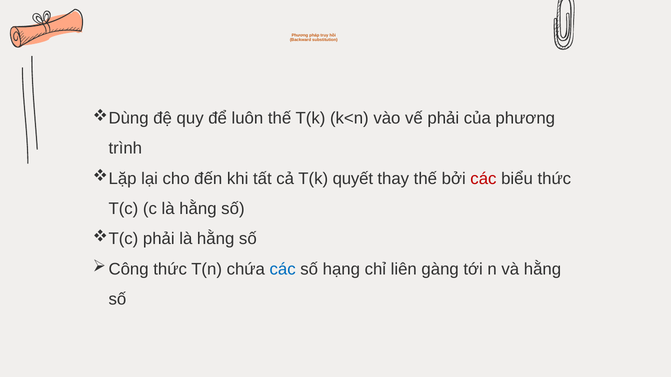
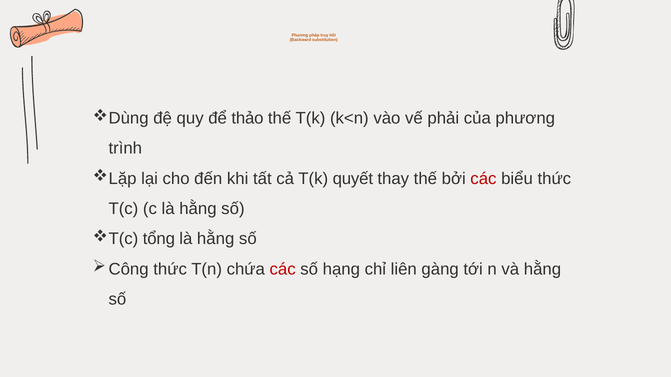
luôn: luôn -> thảo (247, 118)
phải: phải -> tổng (159, 239)
các colour: blue -> red (283, 269)
